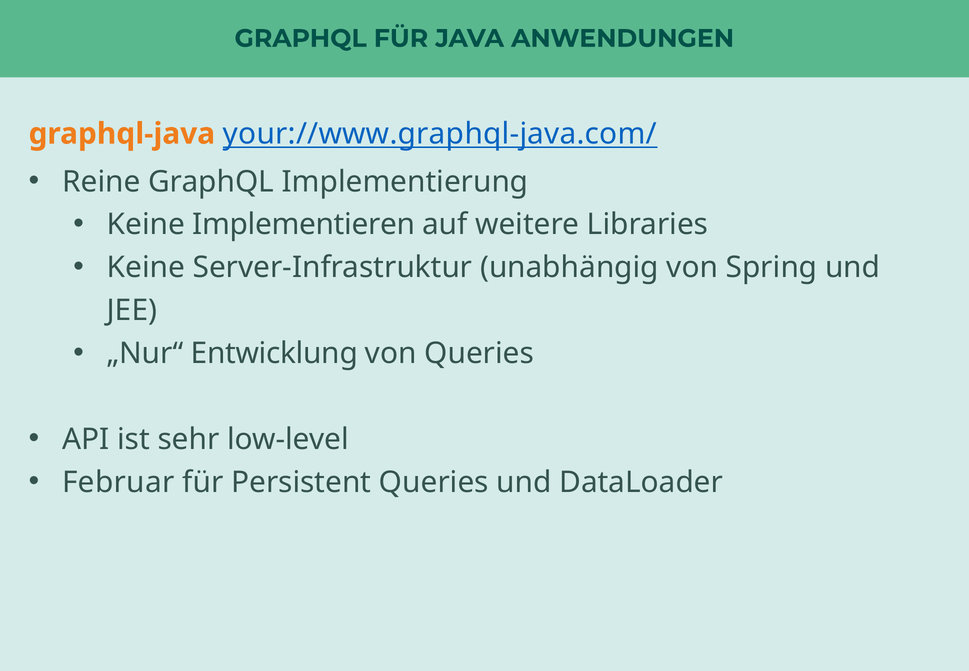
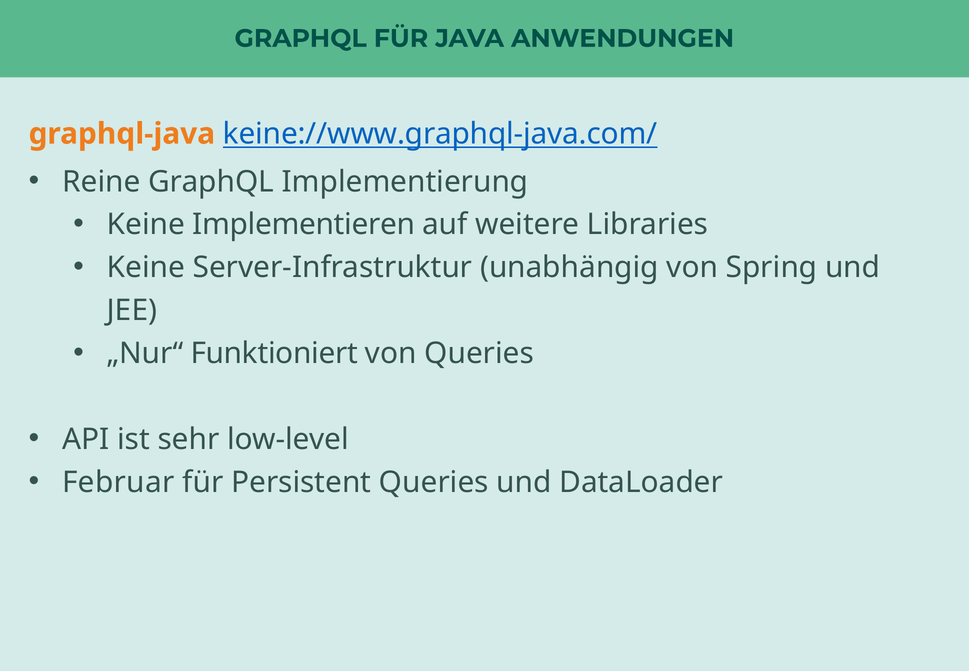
your://www.graphql-java.com/: your://www.graphql-java.com/ -> keine://www.graphql-java.com/ (440, 134)
Entwicklung: Entwicklung -> Funktioniert (274, 353)
